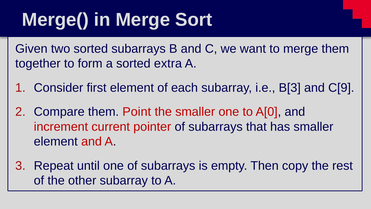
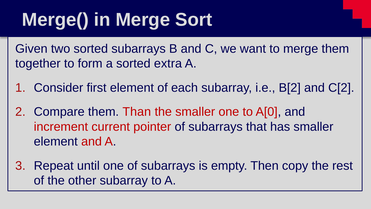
B[3: B[3 -> B[2 (290, 88)
C[9: C[9 -> C[2 (341, 88)
Point: Point -> Than (137, 112)
